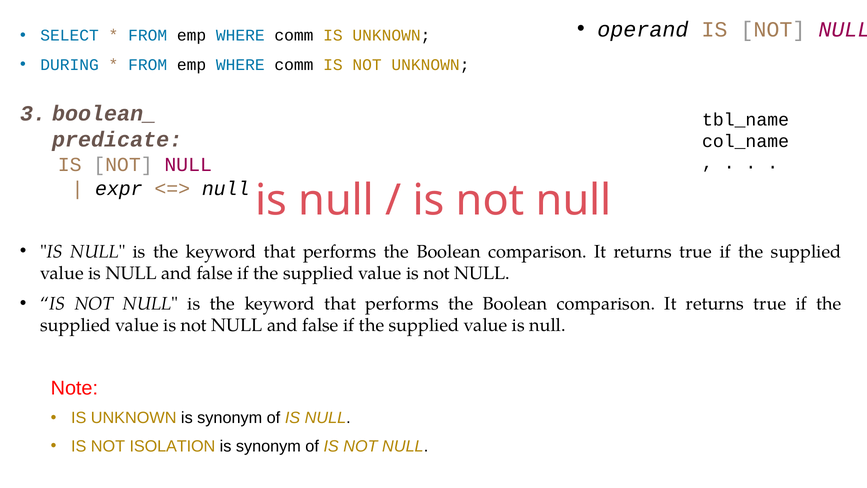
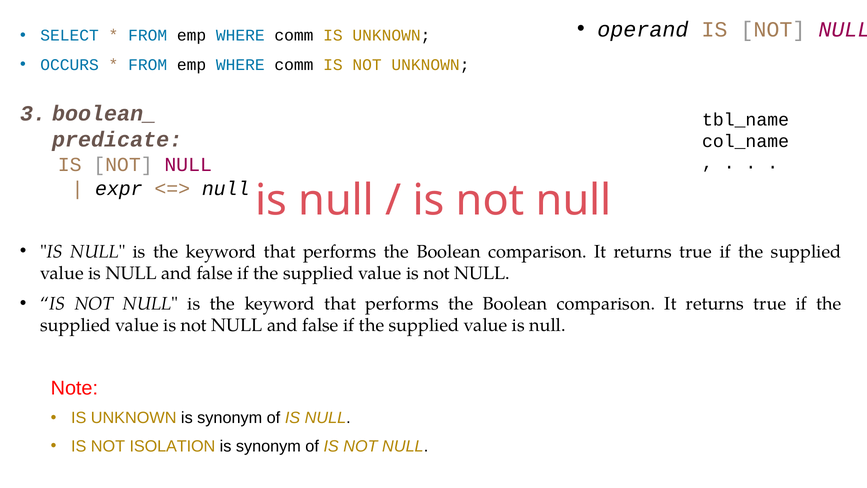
DURING: DURING -> OCCURS (70, 65)
